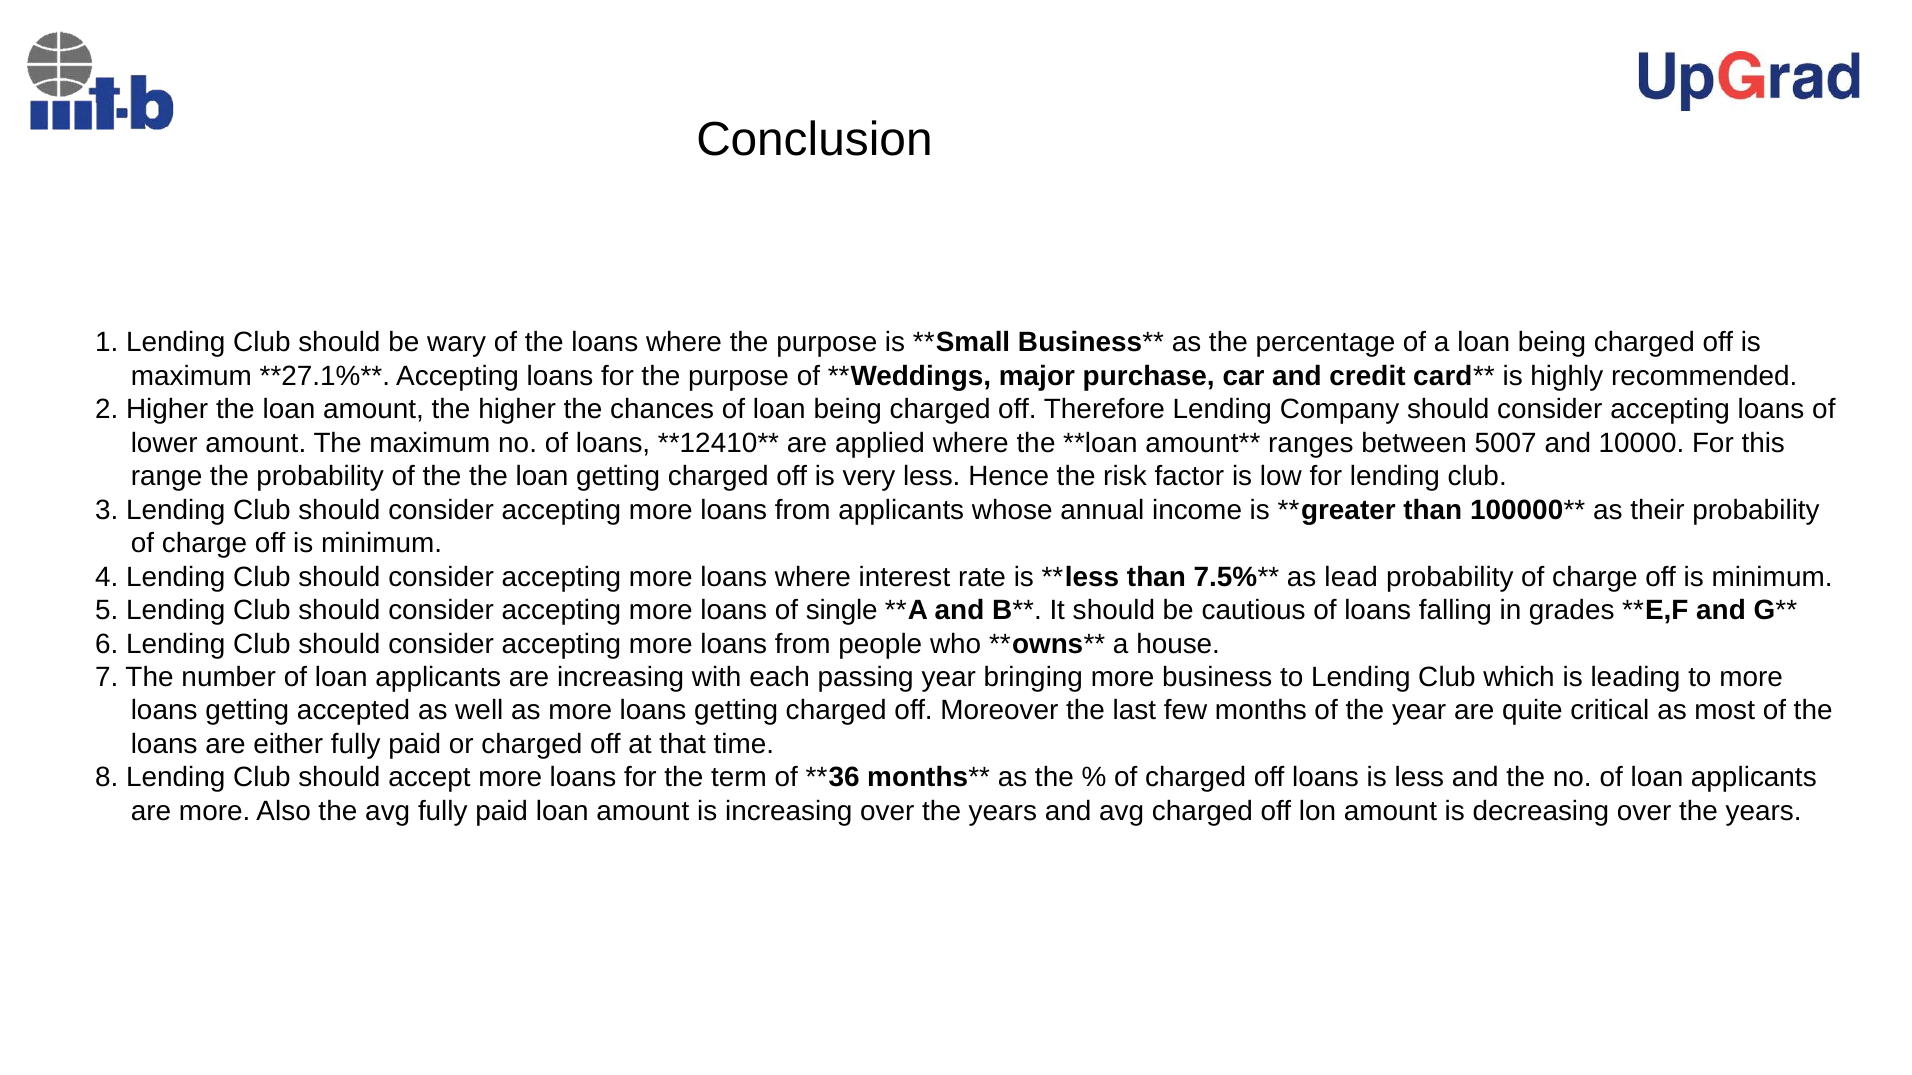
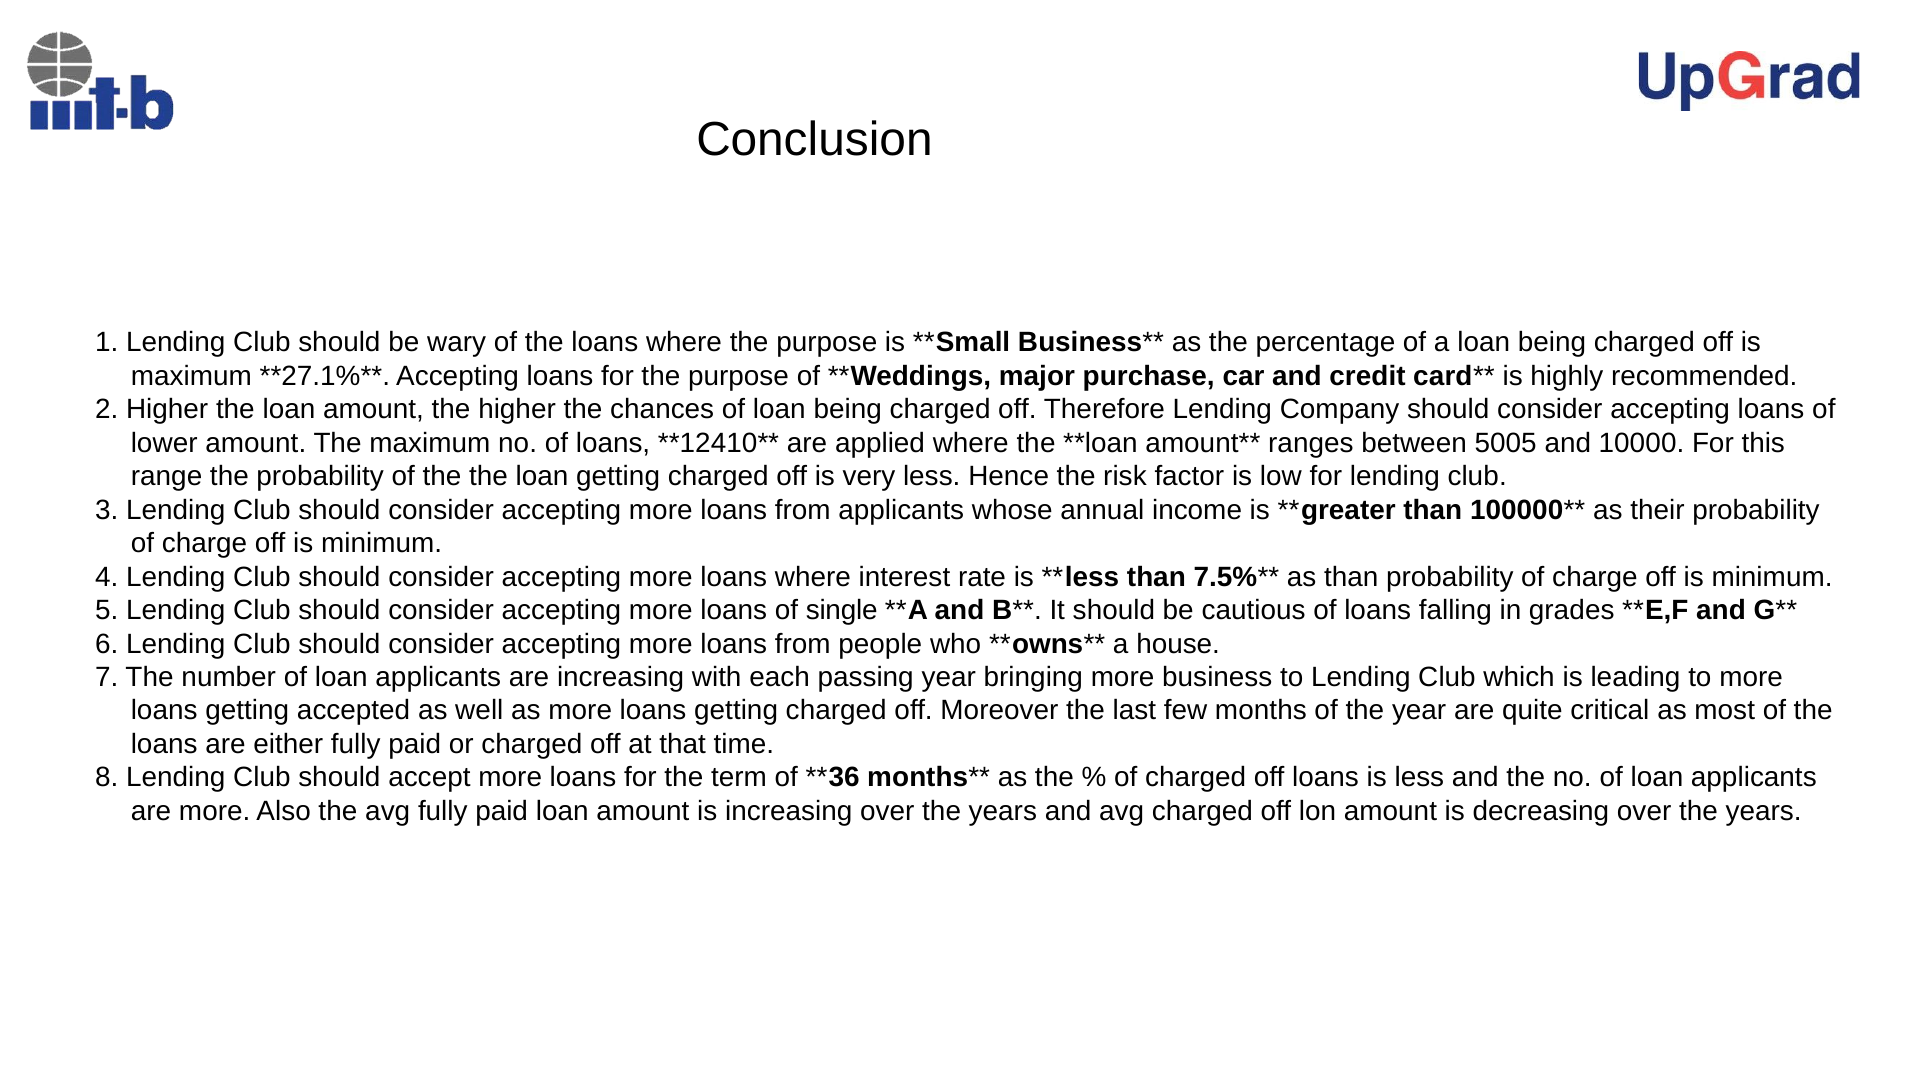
5007: 5007 -> 5005 (1506, 443)
as lead: lead -> than (1351, 577)
